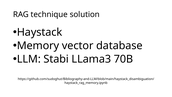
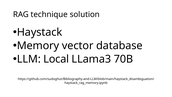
Stabi: Stabi -> Local (56, 59)
